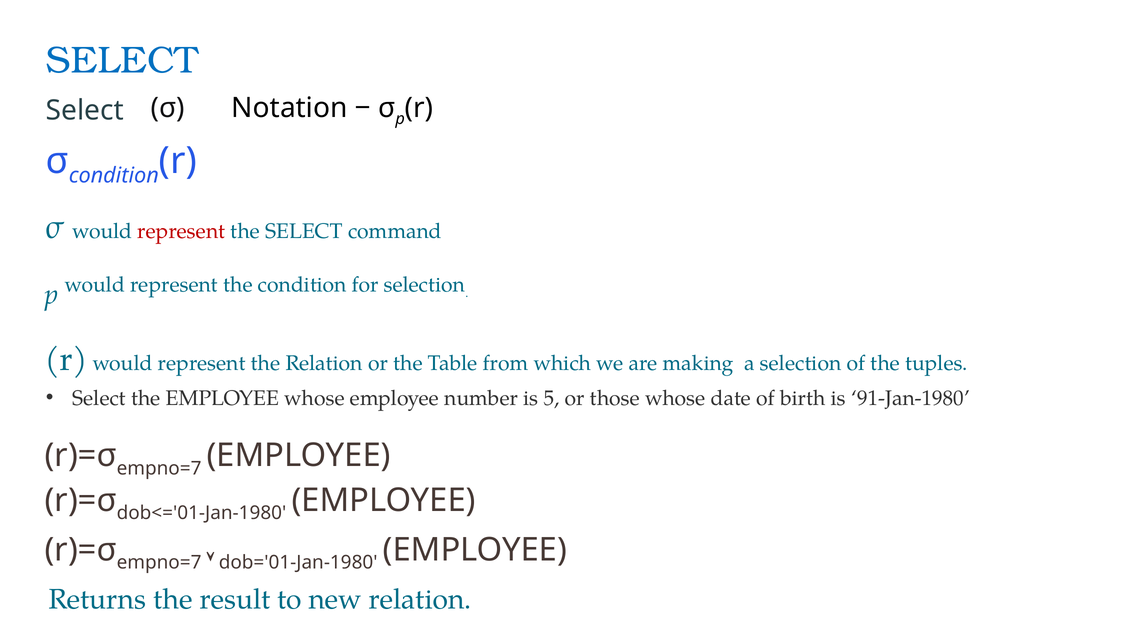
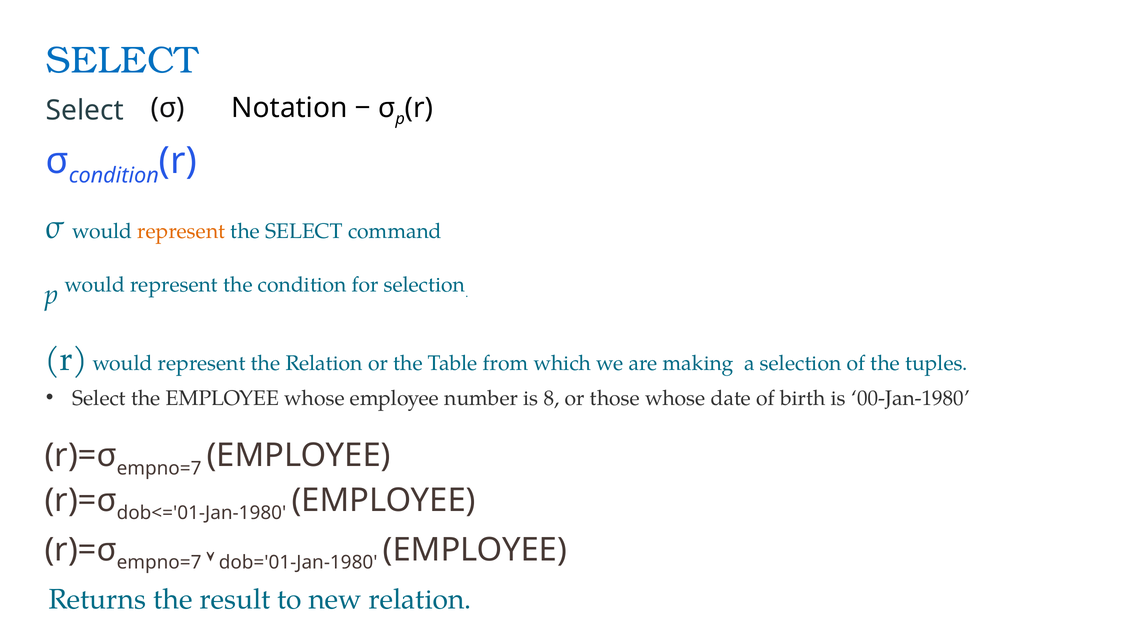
represent colour: red -> orange (181, 231)
5: 5 -> 8 (552, 398)
91-Jan-1980: 91-Jan-1980 -> 00-Jan-1980 (911, 398)
